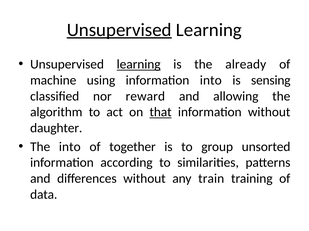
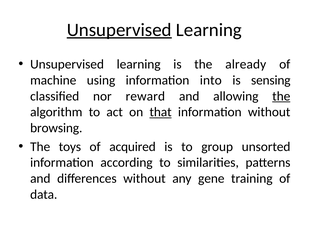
learning underline: present -> none (139, 65)
the underline: none -> present (281, 96)
daughter: daughter -> browsing (56, 128)
The into: into -> toys (70, 147)
together: together -> acquired (133, 147)
train: train -> gene (211, 179)
